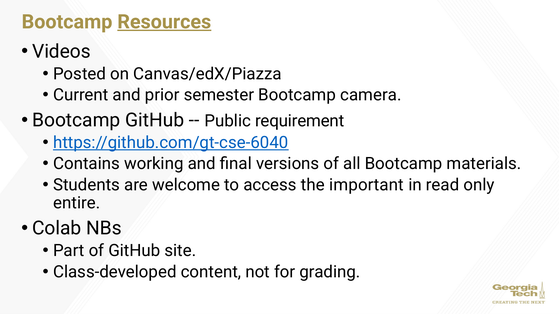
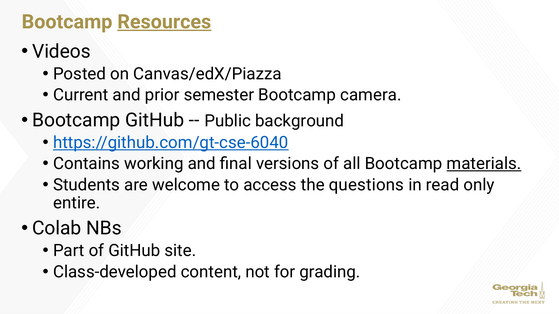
requirement: requirement -> background (300, 121)
materials underline: none -> present (484, 164)
important: important -> questions (366, 185)
